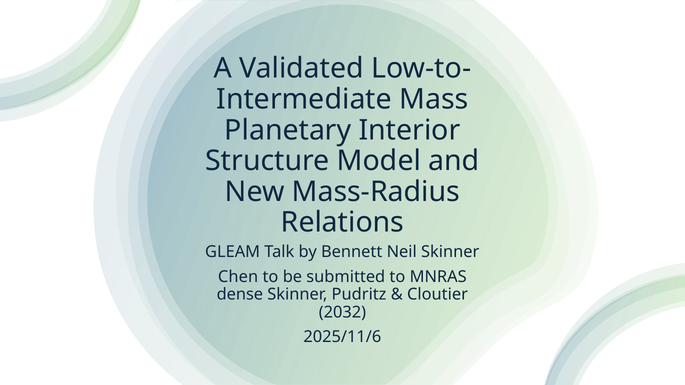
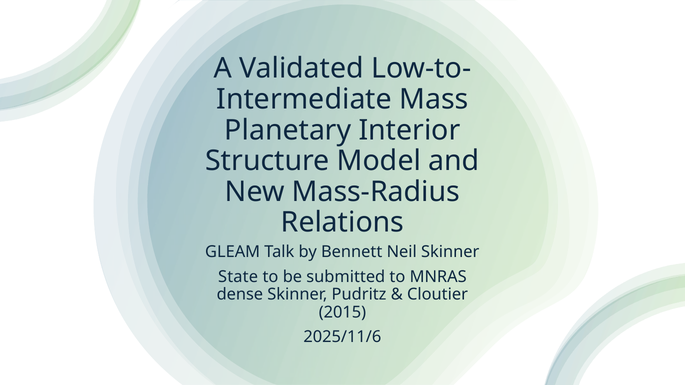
Chen: Chen -> State (238, 277)
2032: 2032 -> 2015 (342, 312)
